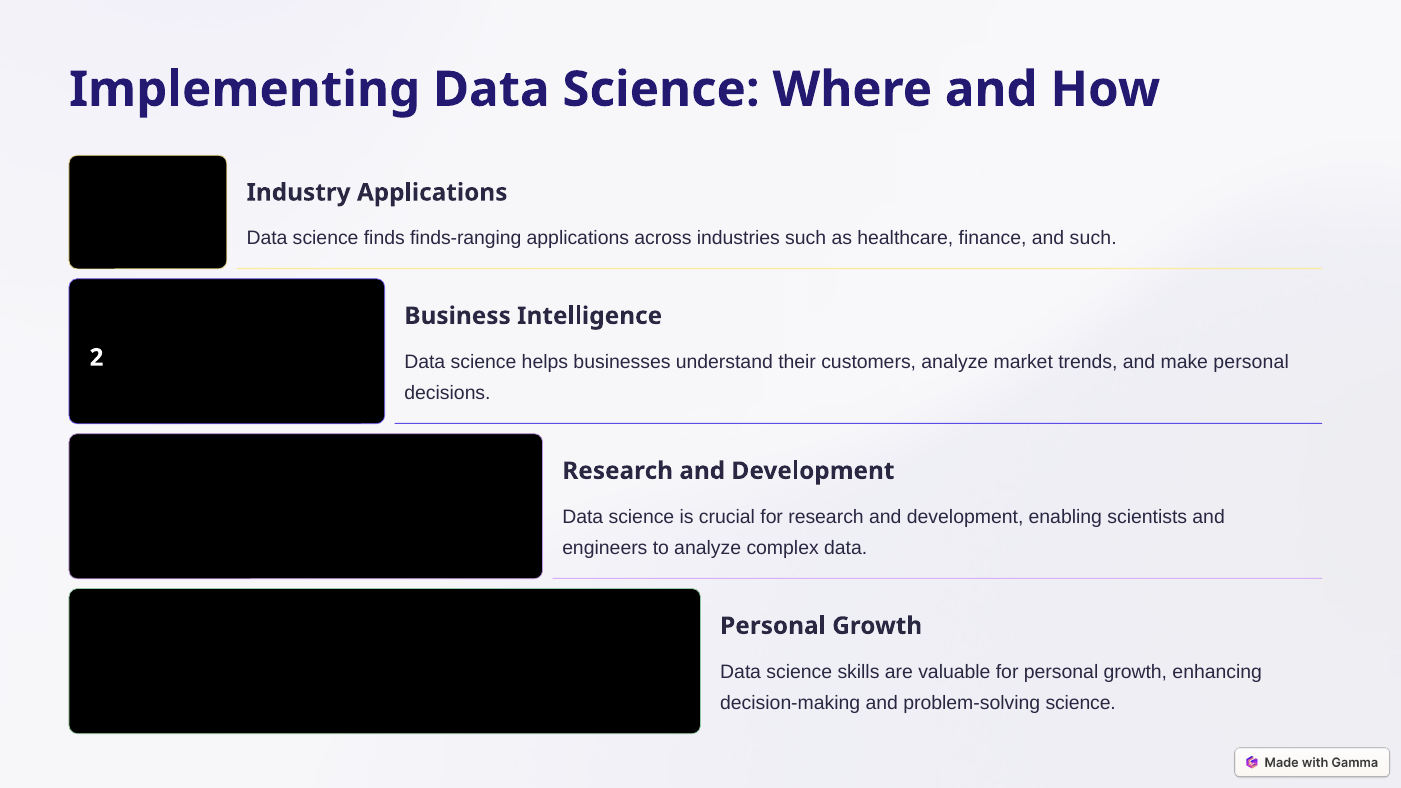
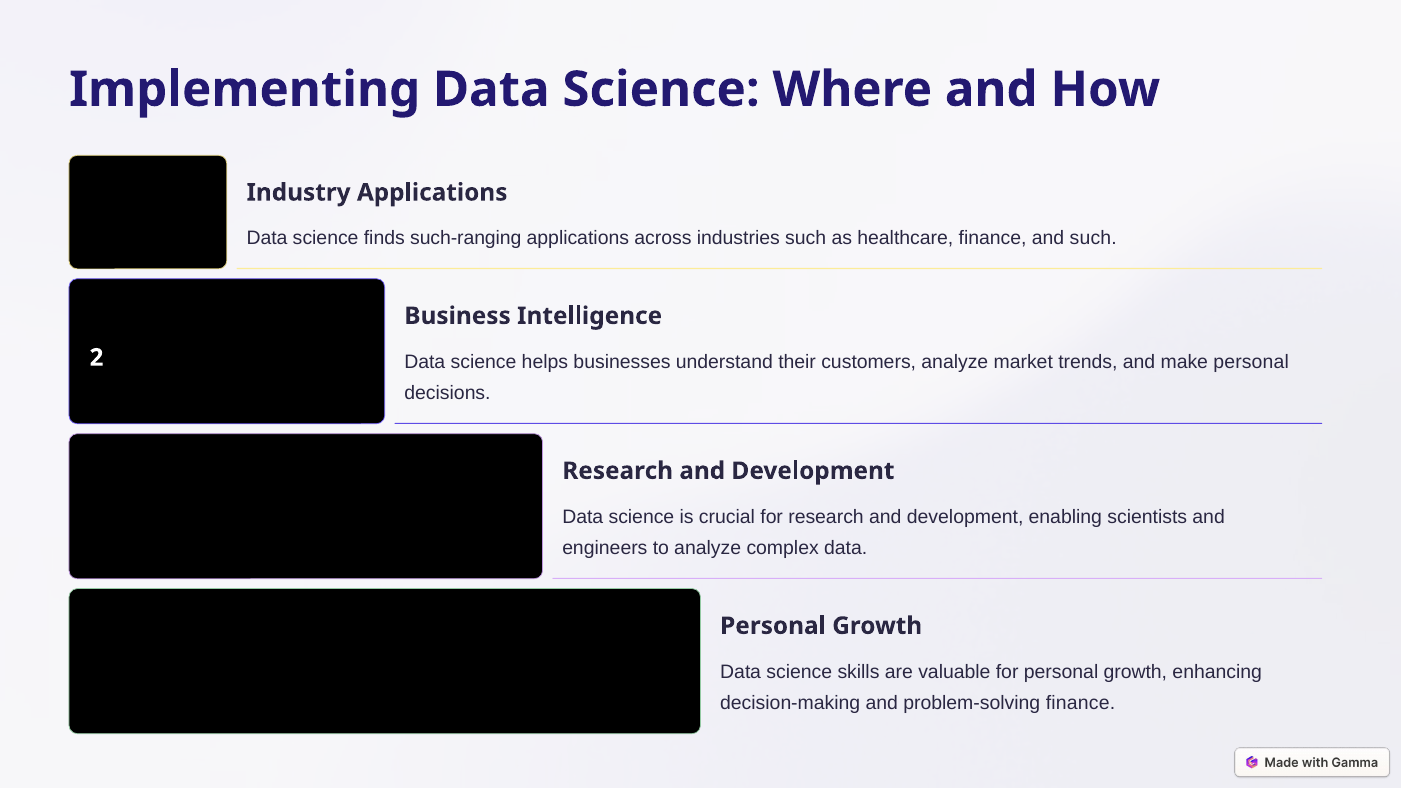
finds-ranging: finds-ranging -> such-ranging (466, 238)
problem-solving science: science -> finance (1081, 703)
